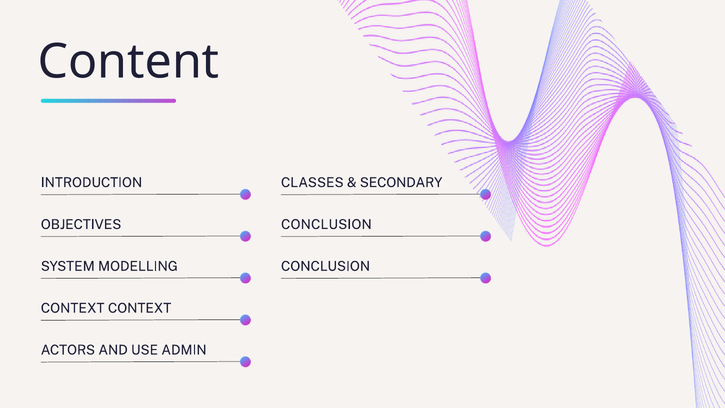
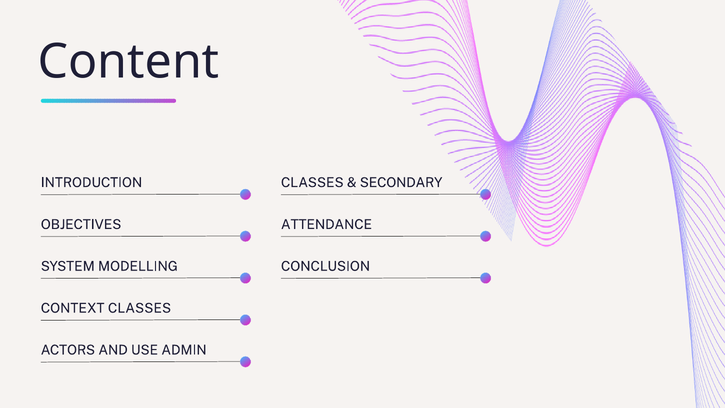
OBJECTIVES CONCLUSION: CONCLUSION -> ATTENDANCE (326, 224)
CONTEXT CONTEXT: CONTEXT -> CLASSES (140, 308)
